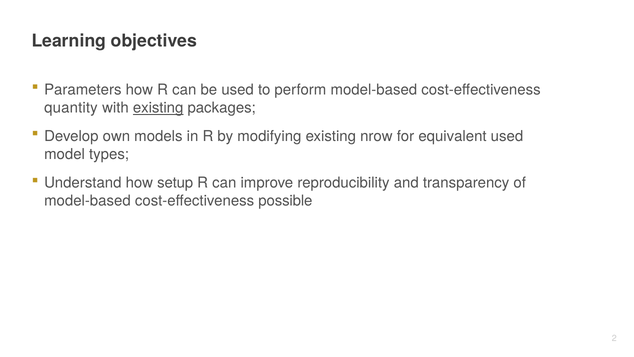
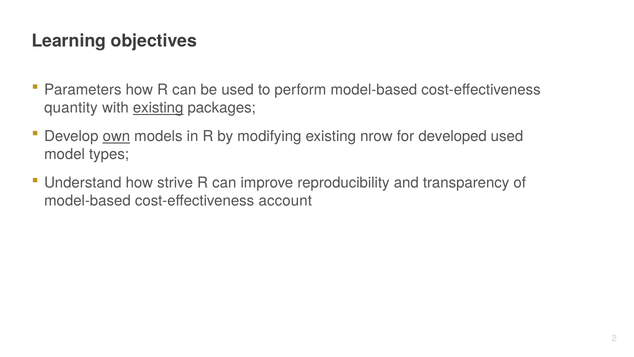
own underline: none -> present (116, 136)
equivalent: equivalent -> developed (453, 136)
setup: setup -> strive (175, 183)
possible: possible -> account (285, 201)
